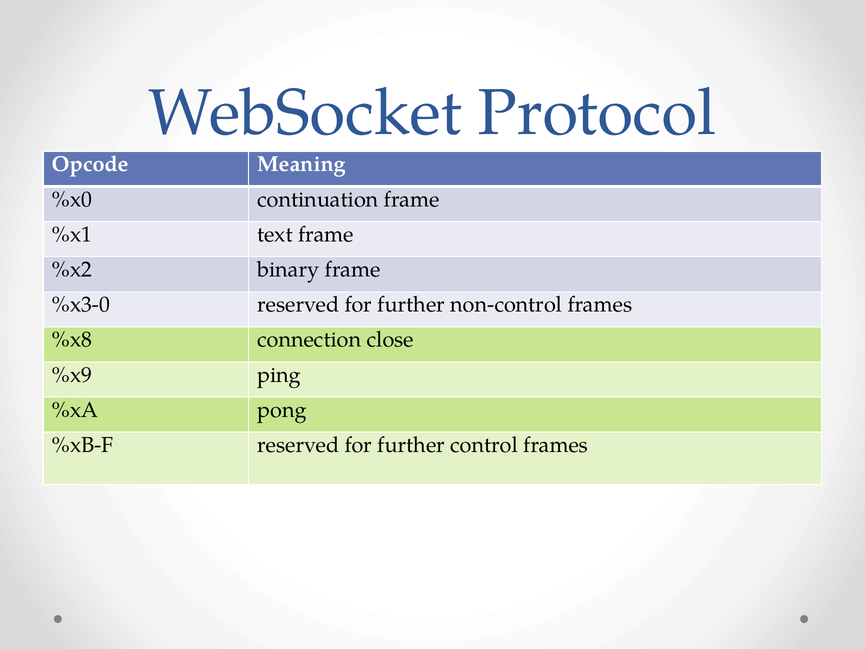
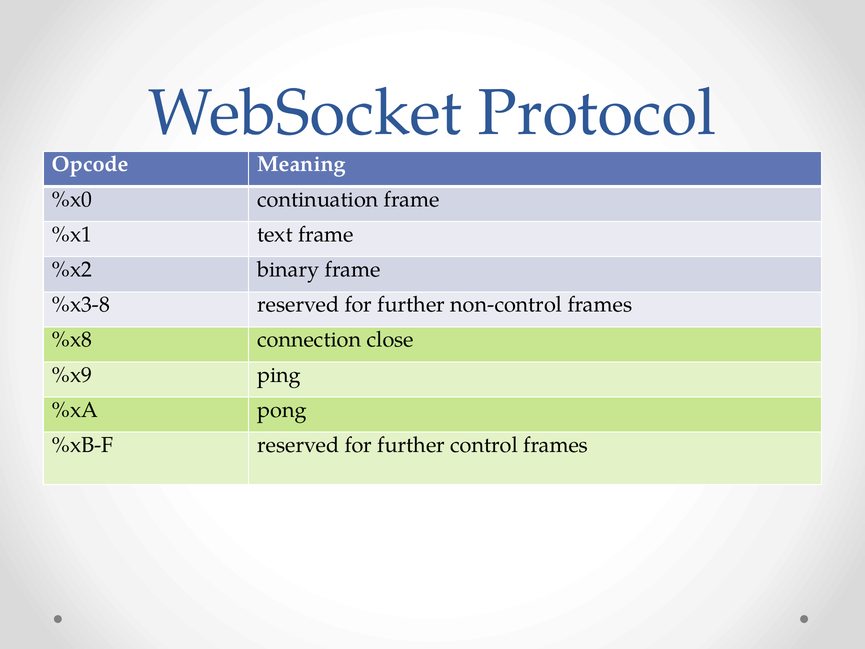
%x3-0: %x3-0 -> %x3-8 (81, 305)
